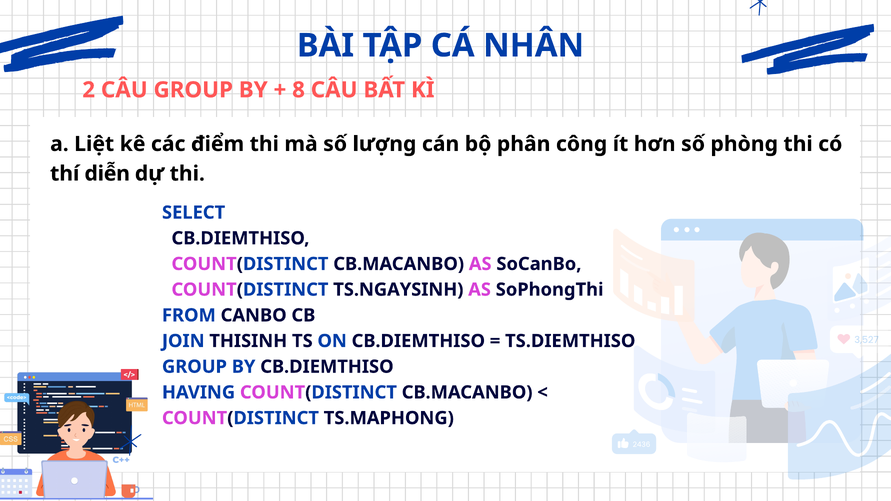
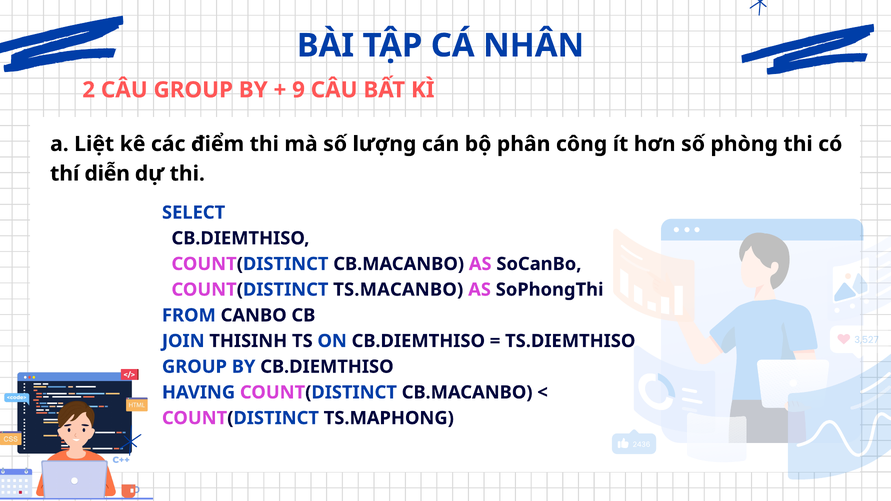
8: 8 -> 9 (299, 90)
TS.NGAYSINH: TS.NGAYSINH -> TS.MACANBO (398, 290)
